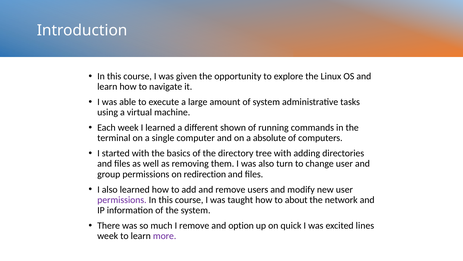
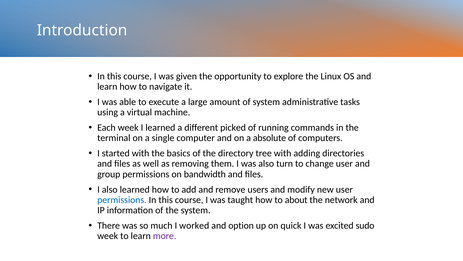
shown: shown -> picked (233, 127)
redirection: redirection -> bandwidth (205, 174)
permissions colour: purple -> blue (122, 200)
I remove: remove -> worked (194, 225)
lines: lines -> sudo (365, 225)
